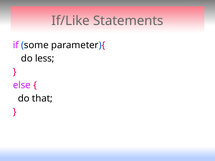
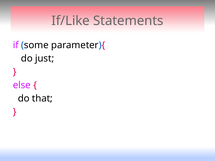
less: less -> just (45, 58)
